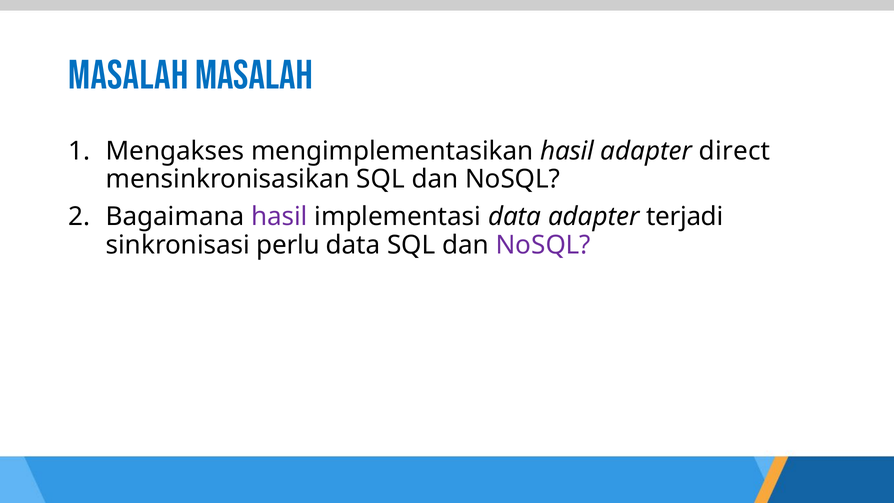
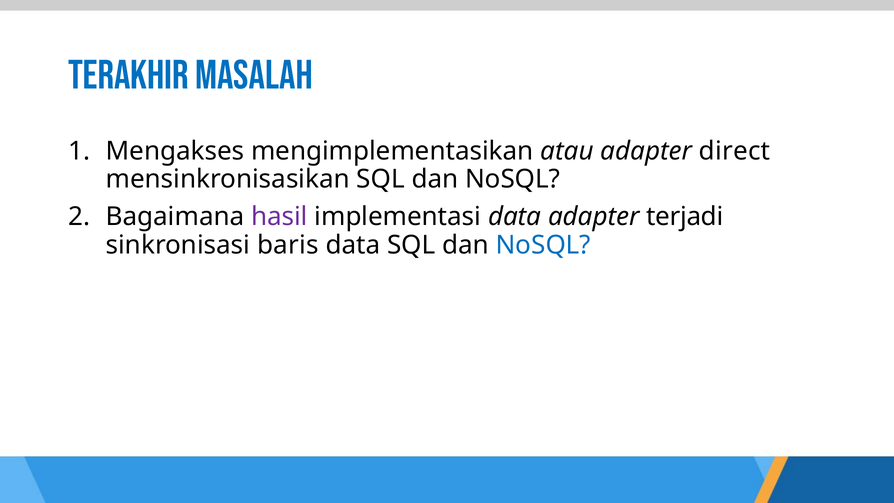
Masalah: Masalah -> Terakhir (128, 75)
mengimplementasikan hasil: hasil -> atau (567, 151)
perlu: perlu -> baris (288, 245)
NoSQL colour: purple -> blue (543, 245)
